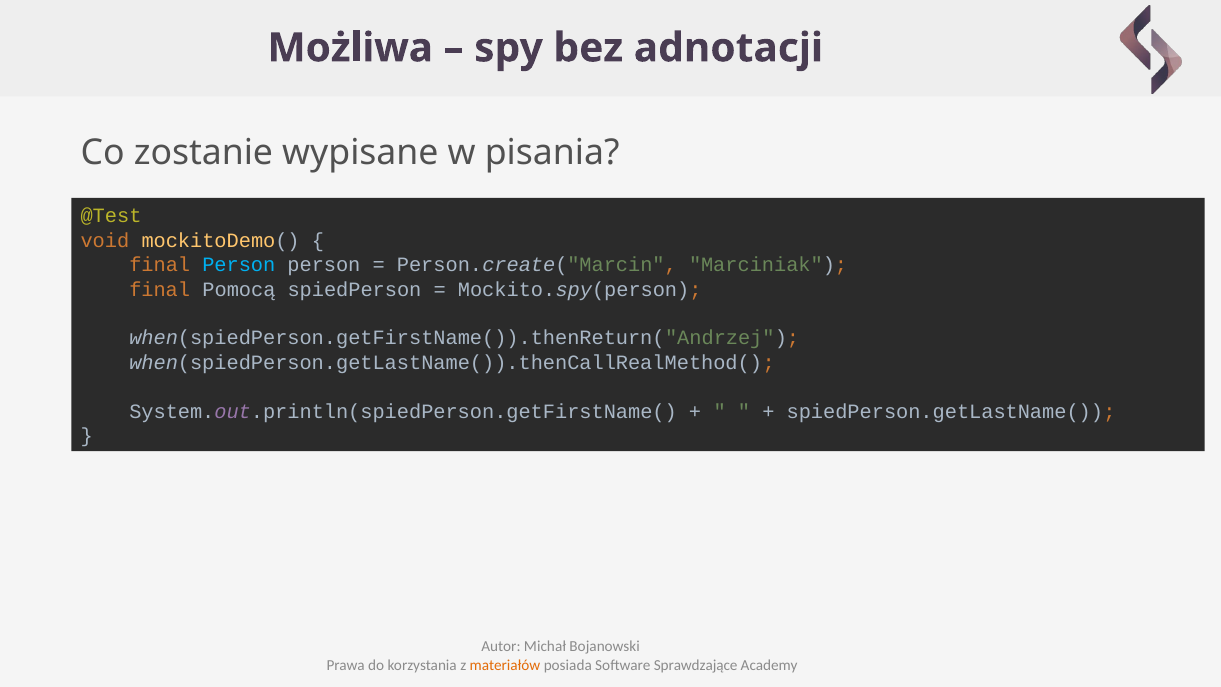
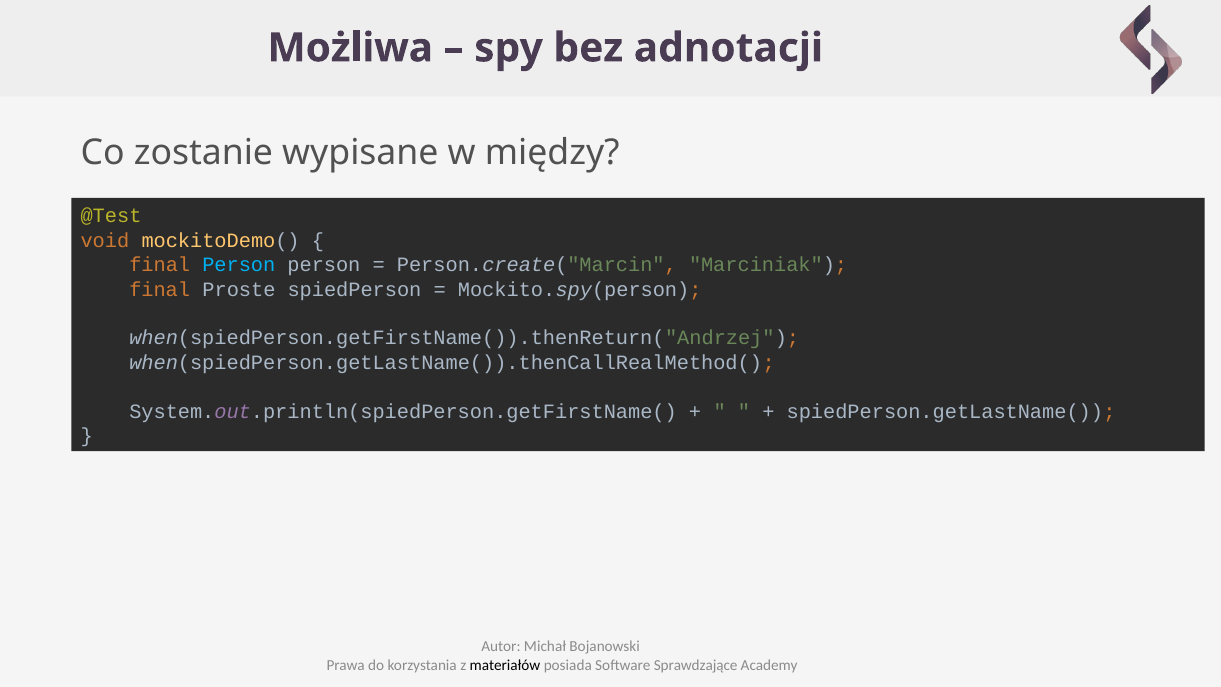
pisania: pisania -> między (552, 152)
Pomocą: Pomocą -> Proste (239, 289)
materiałów colour: orange -> black (505, 665)
